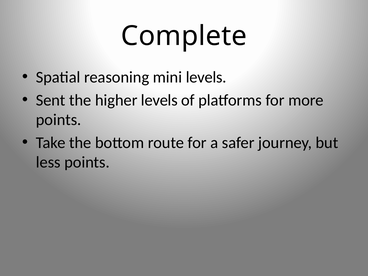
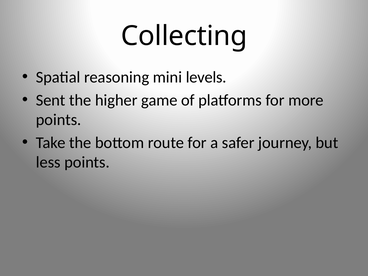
Complete: Complete -> Collecting (184, 36)
higher levels: levels -> game (159, 100)
